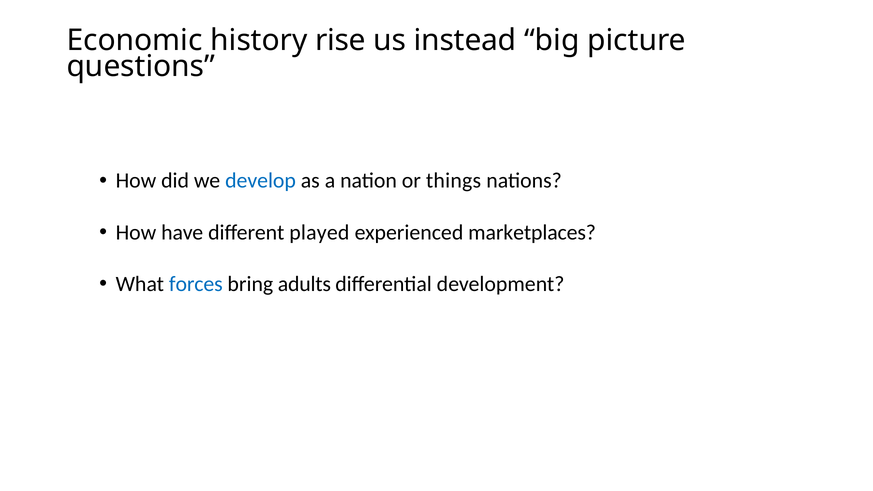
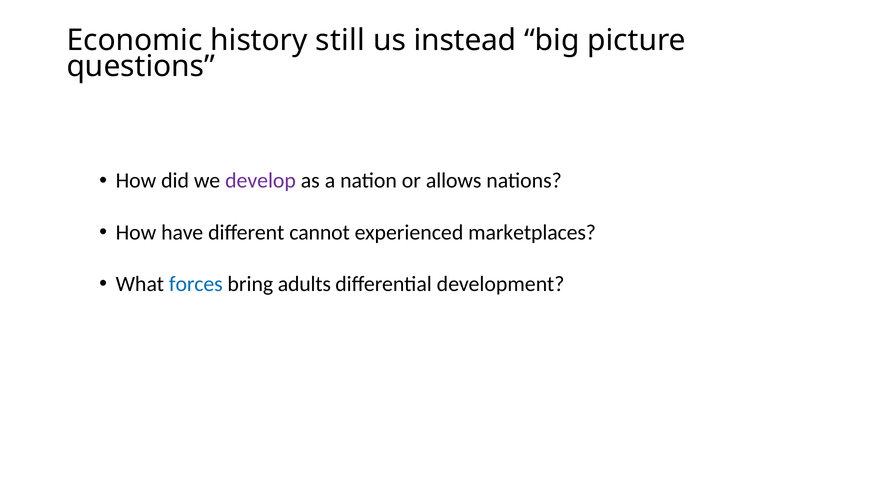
rise: rise -> still (340, 40)
develop colour: blue -> purple (261, 181)
things: things -> allows (454, 181)
played: played -> cannot (320, 232)
